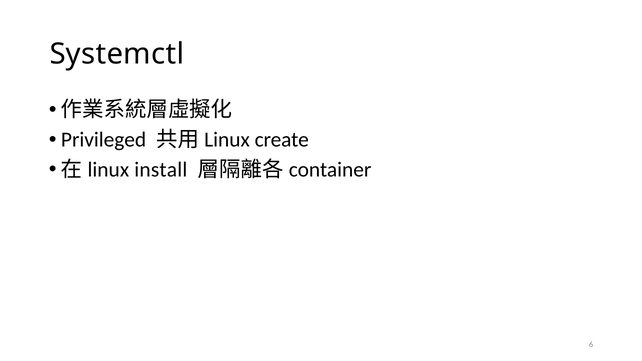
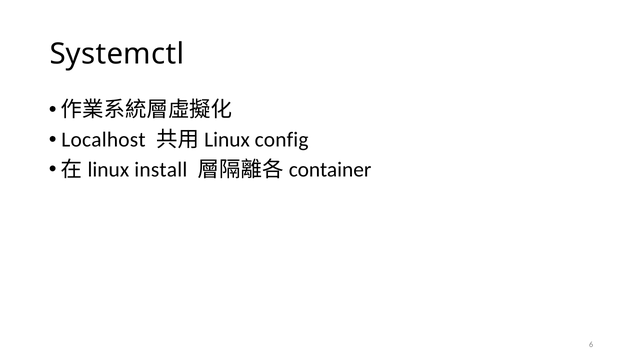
Privileged: Privileged -> Localhost (103, 140)
create: create -> config (282, 140)
